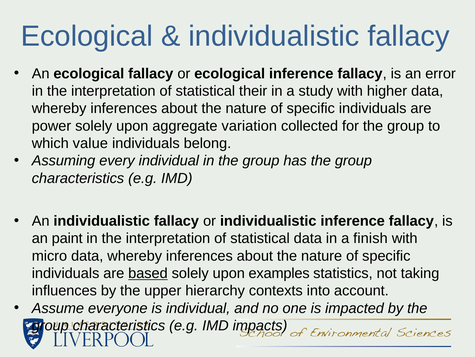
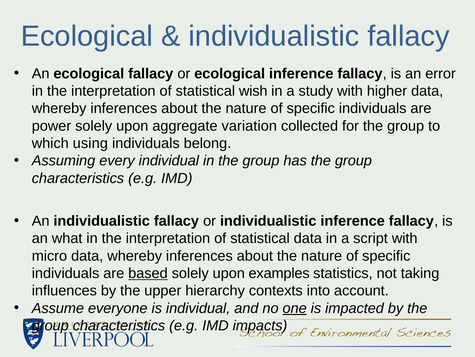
their: their -> wish (253, 91)
value: value -> using (90, 143)
paint: paint -> what (67, 238)
finish: finish -> script (371, 238)
one underline: none -> present (295, 308)
